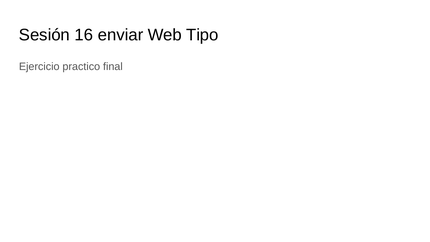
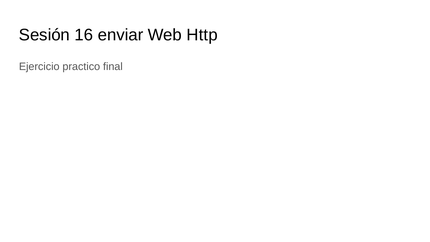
Tipo: Tipo -> Http (202, 35)
